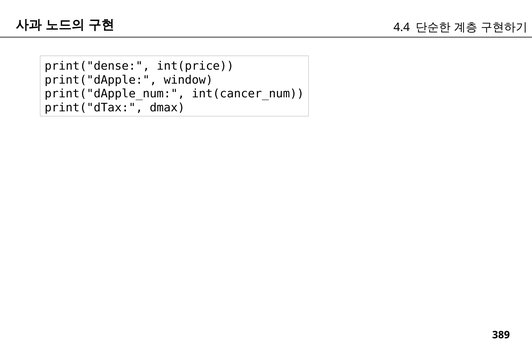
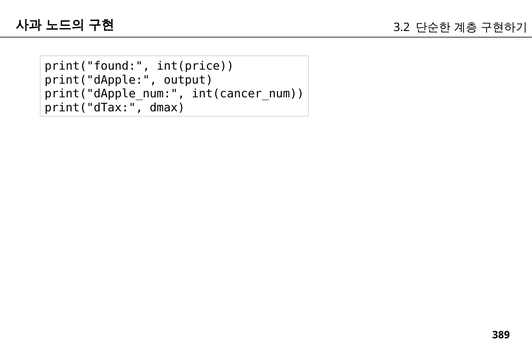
4.4: 4.4 -> 3.2 (402, 27)
print("dense: print("dense -> print("found (97, 66)
window: window -> output (188, 80)
